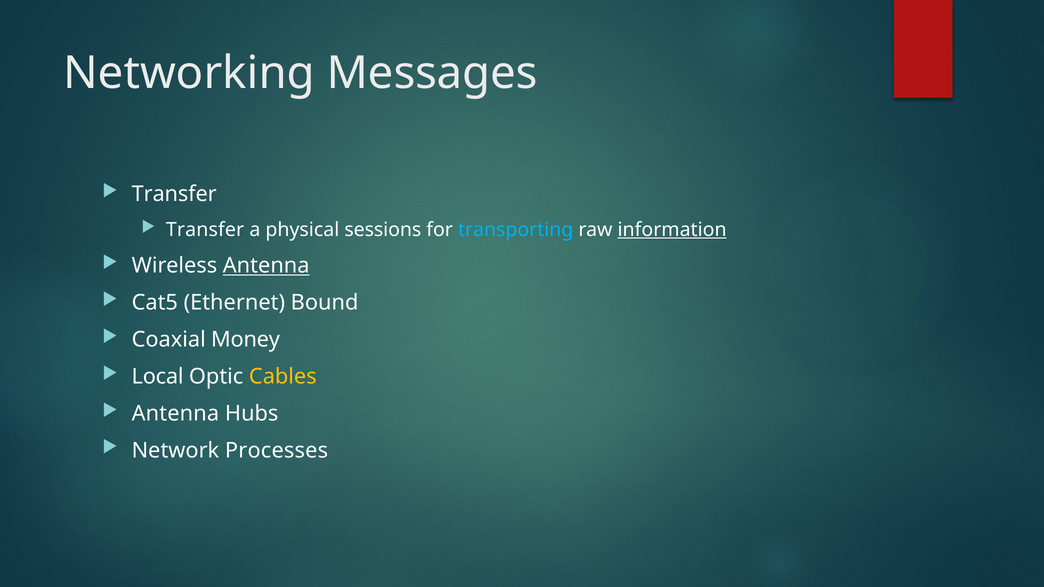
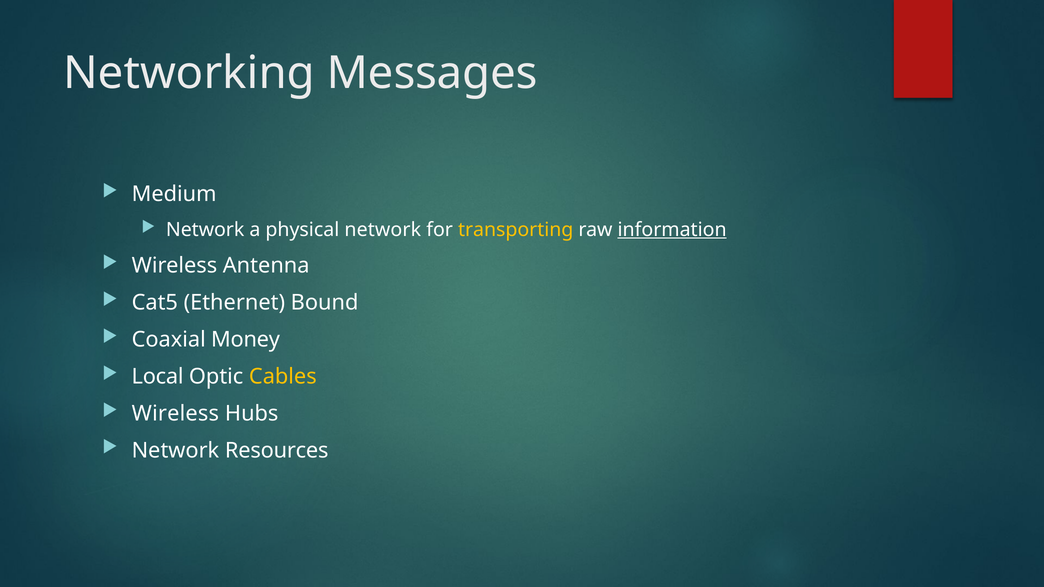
Transfer: Transfer -> Medium (174, 194)
Transfer: Transfer -> Network (205, 230)
physical sessions: sessions -> network (383, 230)
transporting colour: light blue -> yellow (516, 230)
Antenna underline: present -> none (266, 266)
Antenna: Antenna -> Wireless (175, 414)
Processes: Processes -> Resources (277, 451)
